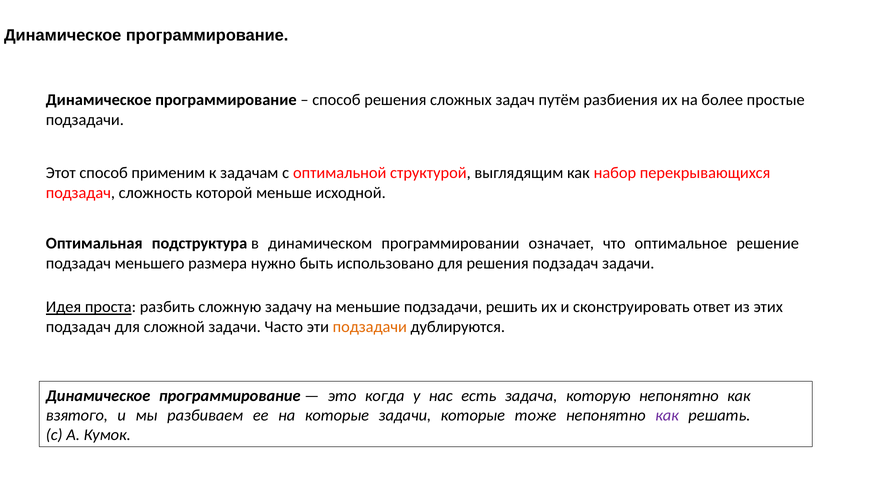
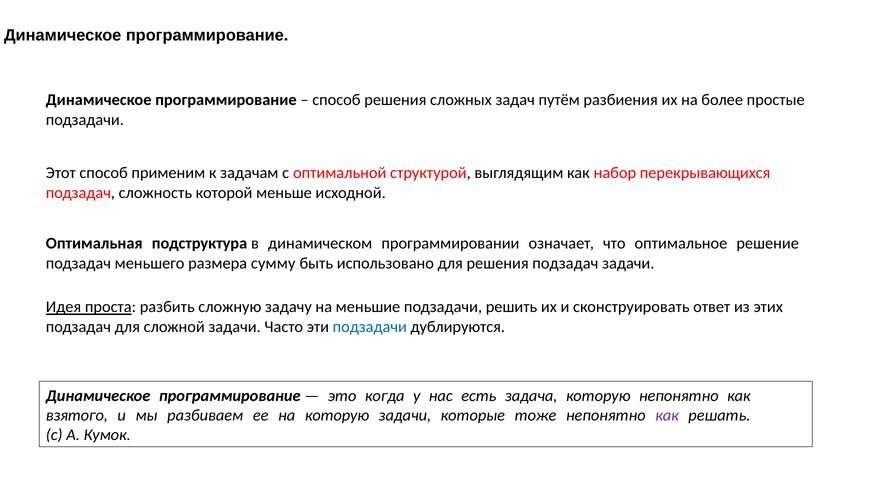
нужно: нужно -> сумму (273, 263)
подзадачи colour: orange -> blue (370, 327)
на которые: которые -> которую (337, 415)
